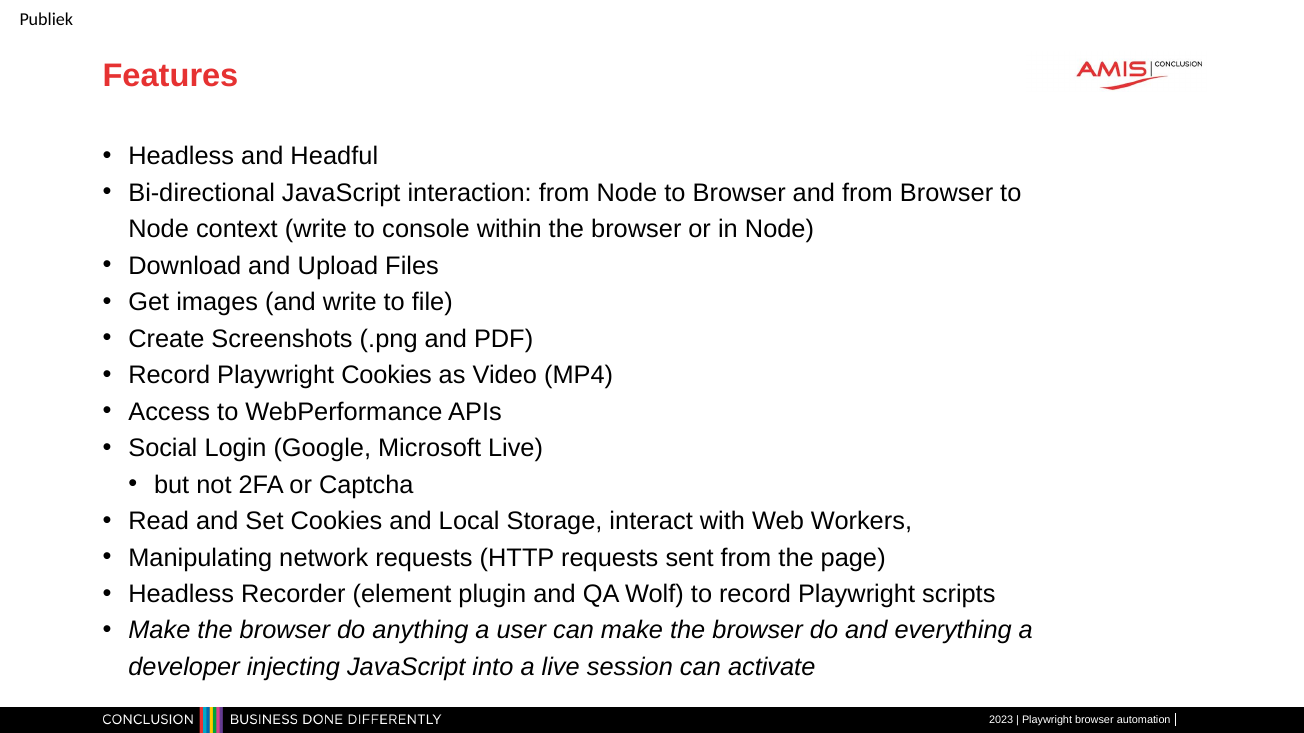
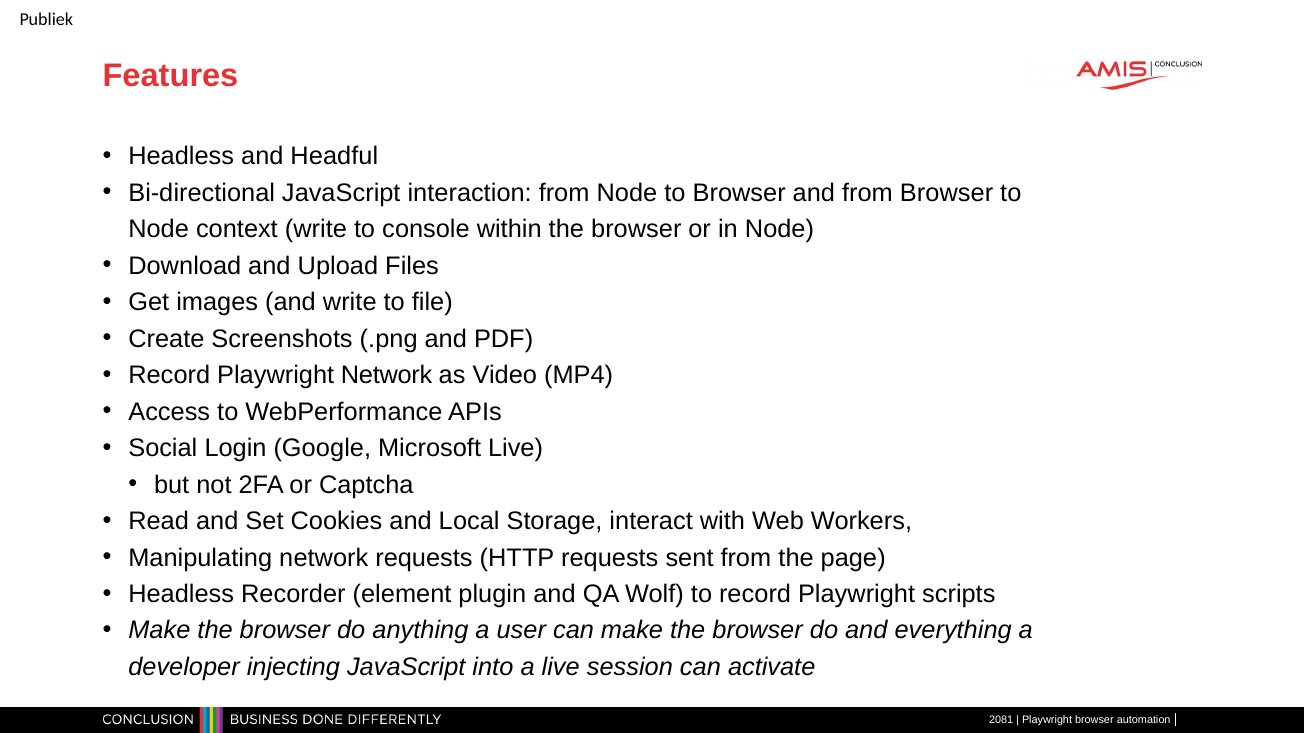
Playwright Cookies: Cookies -> Network (387, 376)
2023: 2023 -> 2081 (1001, 721)
